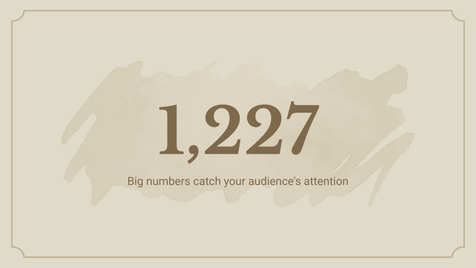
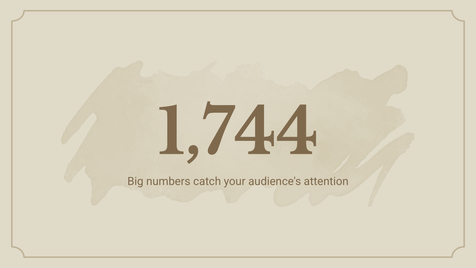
1,227: 1,227 -> 1,744 (238, 133)
